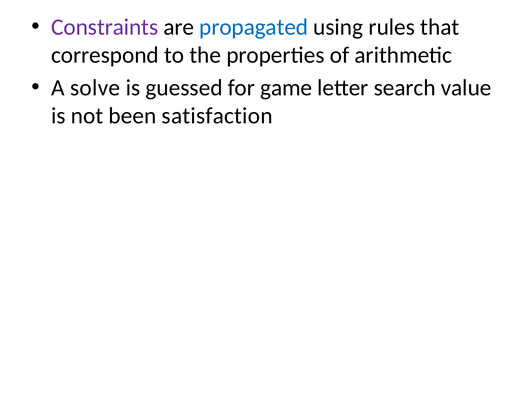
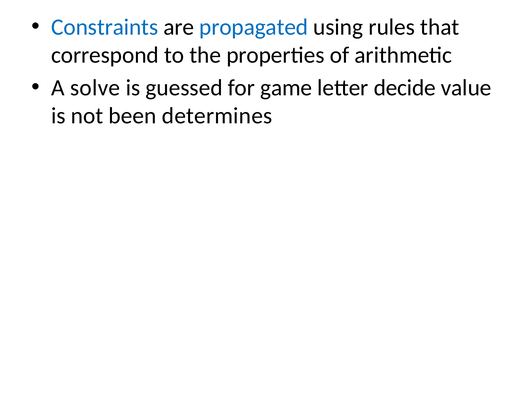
Constraints colour: purple -> blue (105, 27)
search: search -> decide (405, 88)
satisfaction: satisfaction -> determines (217, 116)
